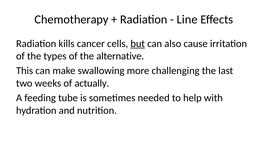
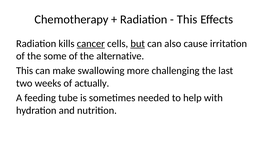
Line: Line -> This (187, 19)
cancer underline: none -> present (91, 44)
types: types -> some (55, 56)
